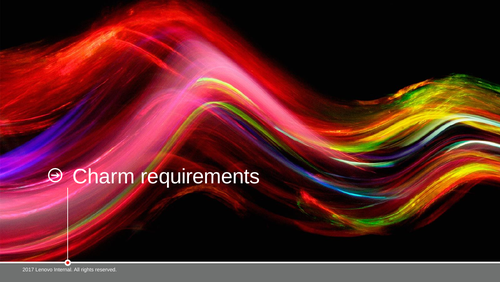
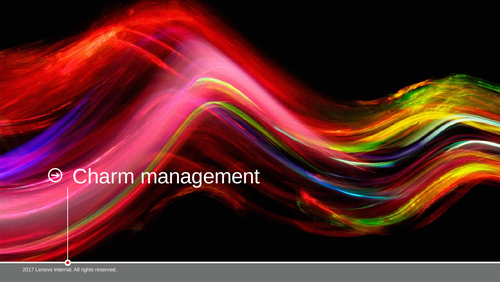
requirements: requirements -> management (200, 176)
